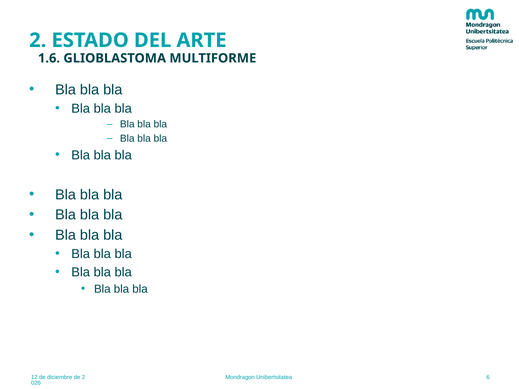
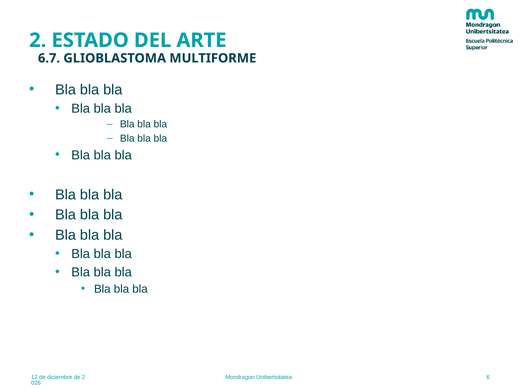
1.6: 1.6 -> 6.7 (49, 58)
